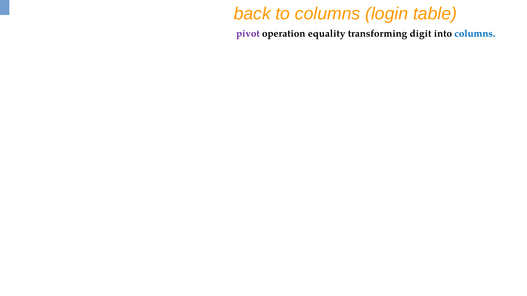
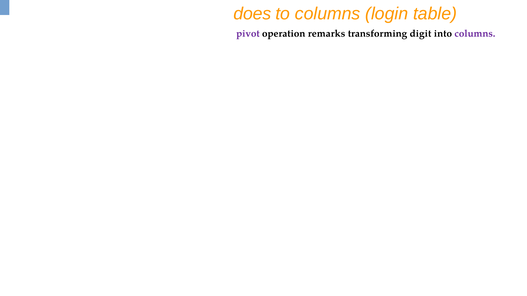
back: back -> does (252, 14)
equality: equality -> remarks (327, 34)
columns colour: blue -> purple (475, 34)
